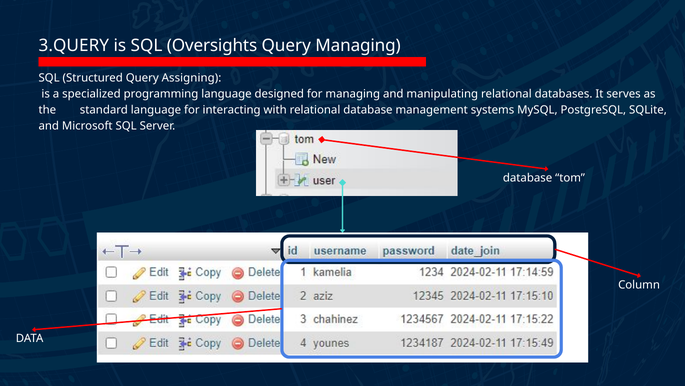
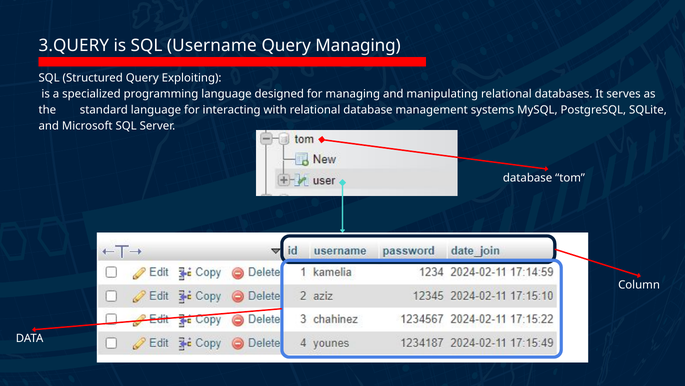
Oversights: Oversights -> Username (212, 46)
Assigning: Assigning -> Exploiting (192, 78)
